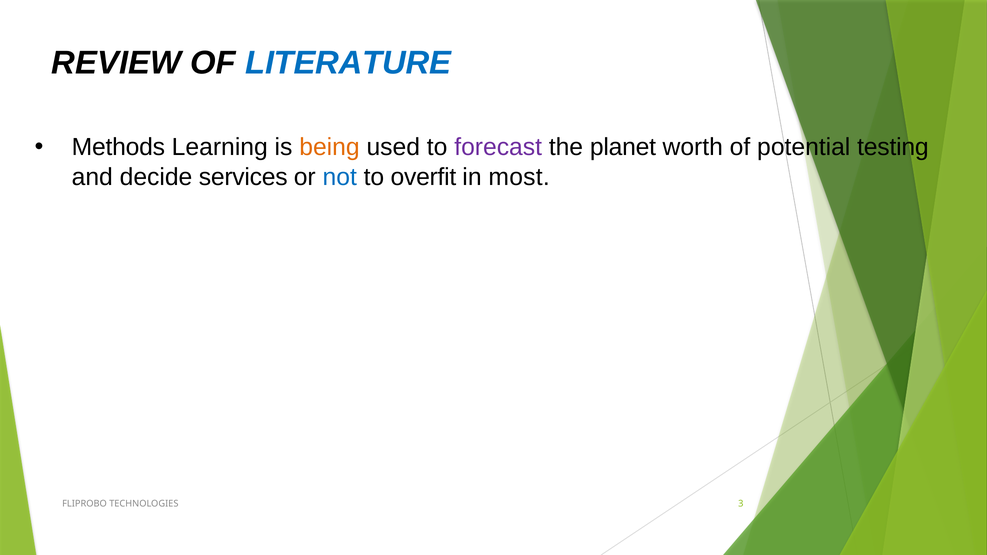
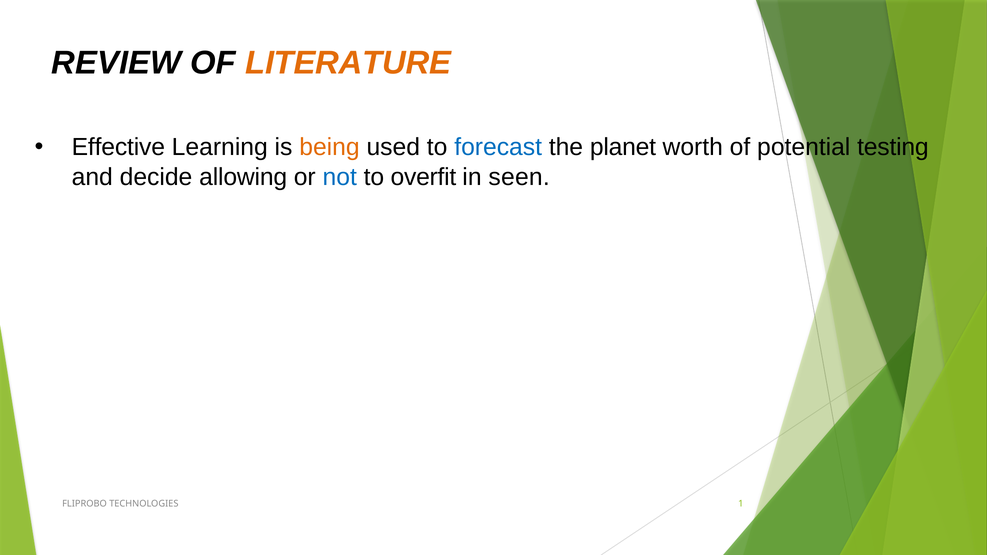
LITERATURE colour: blue -> orange (348, 63)
Methods: Methods -> Effective (118, 147)
forecast colour: purple -> blue (498, 147)
services: services -> allowing (243, 177)
most: most -> seen (519, 177)
3: 3 -> 1 (741, 504)
